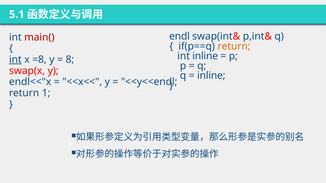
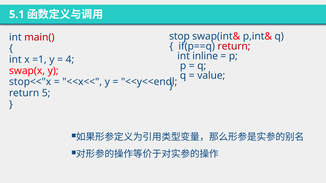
endl: endl -> stop (179, 36)
return colour: orange -> red (234, 46)
int underline: present -> none (15, 60)
=8: =8 -> =1 (39, 60)
8: 8 -> 4 (70, 60)
inline: inline -> value (211, 76)
endl<<"x: endl<<"x -> stop<<"x (30, 82)
1: 1 -> 5 (46, 93)
